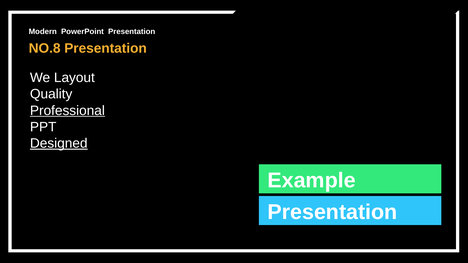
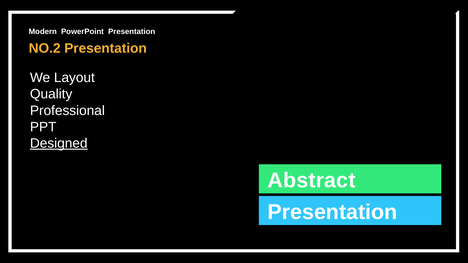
NO.8: NO.8 -> NO.2 (45, 49)
Professional underline: present -> none (67, 111)
Example: Example -> Abstract (312, 181)
